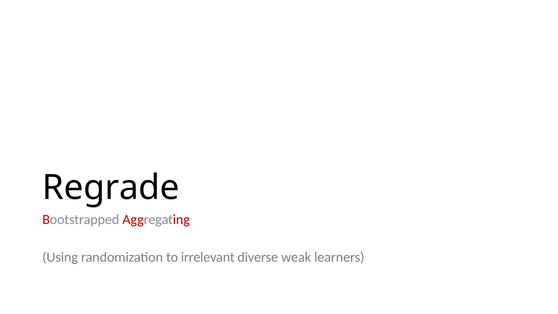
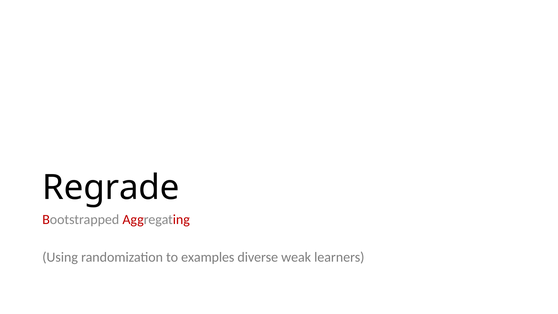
irrelevant: irrelevant -> examples (208, 257)
